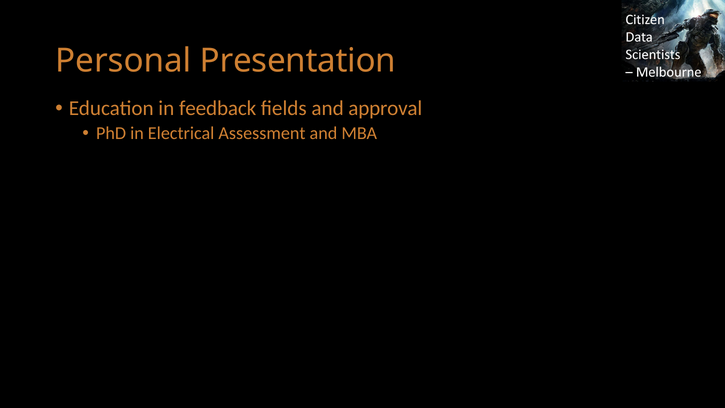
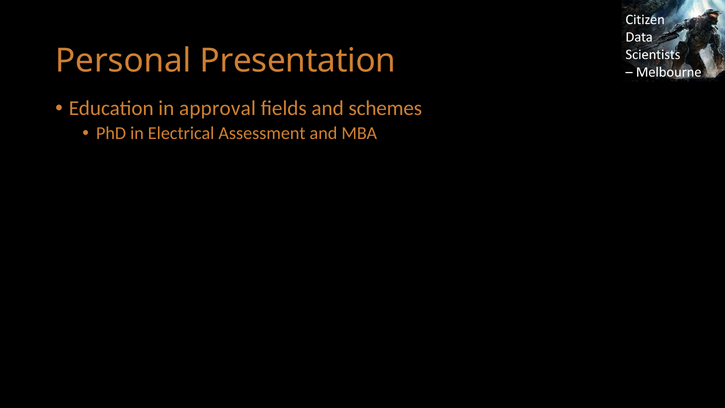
feedback: feedback -> approval (217, 108)
approval: approval -> schemes (385, 108)
